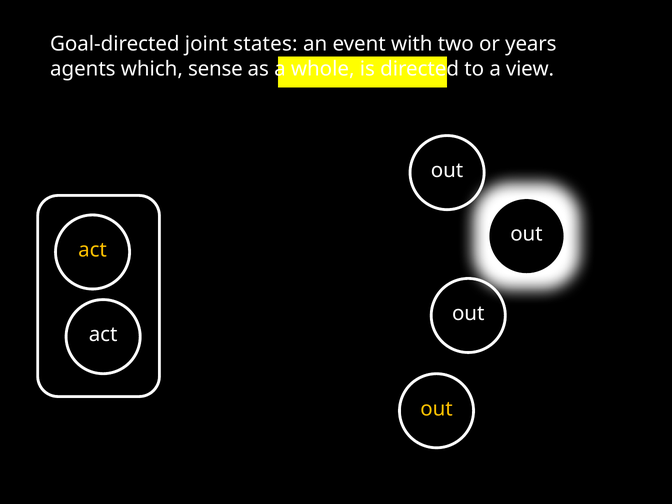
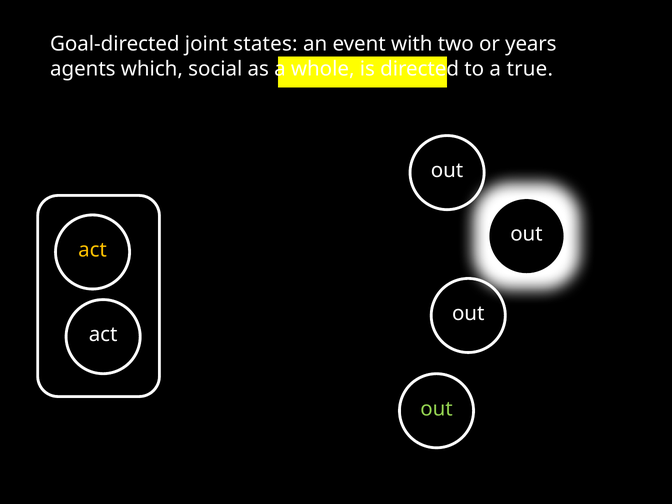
sense: sense -> social (215, 69)
view: view -> true (530, 69)
out colour: yellow -> light green (437, 409)
